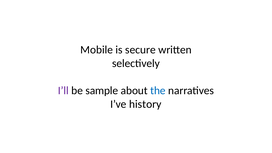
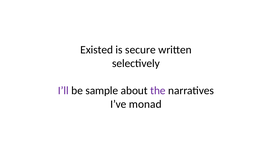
Mobile: Mobile -> Existed (97, 50)
the colour: blue -> purple (158, 91)
history: history -> monad (145, 104)
